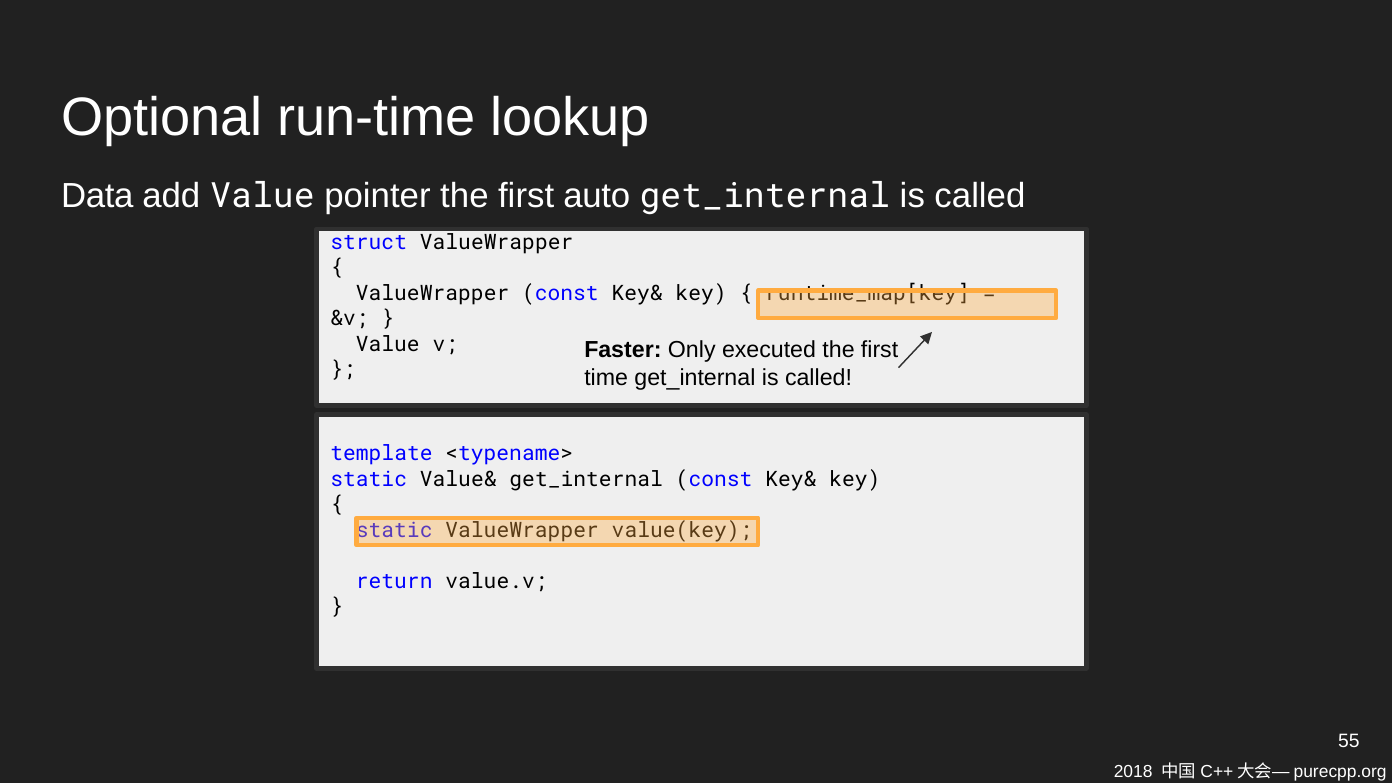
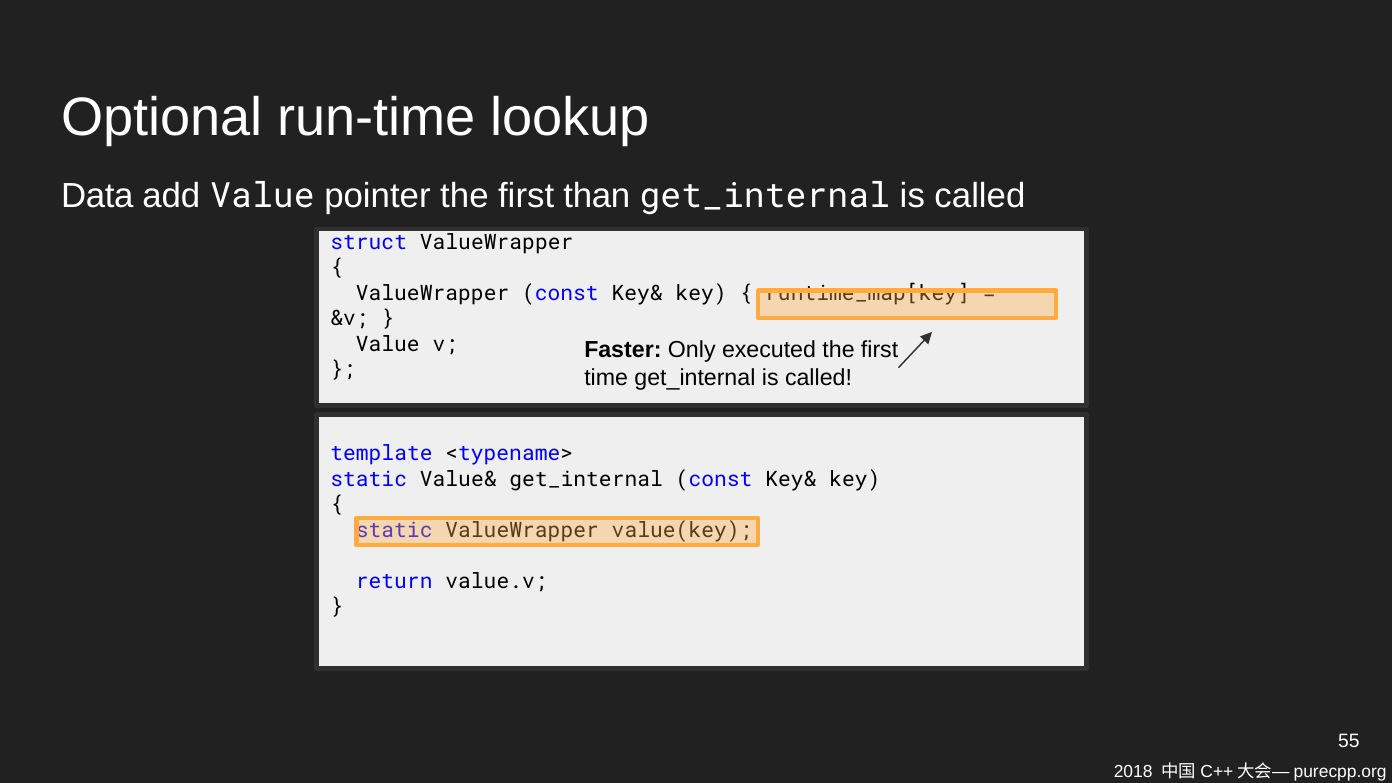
auto: auto -> than (597, 196)
